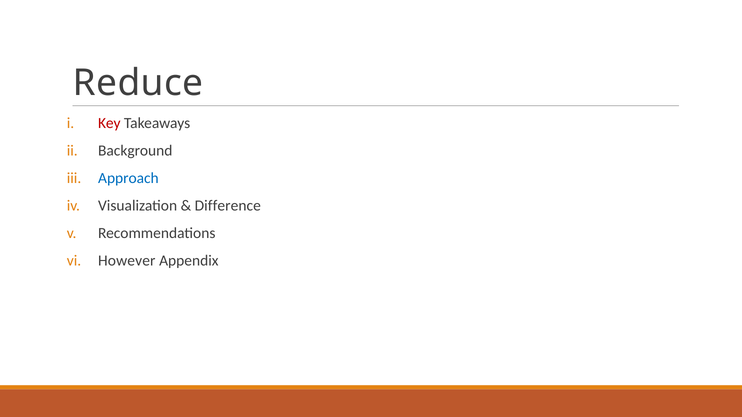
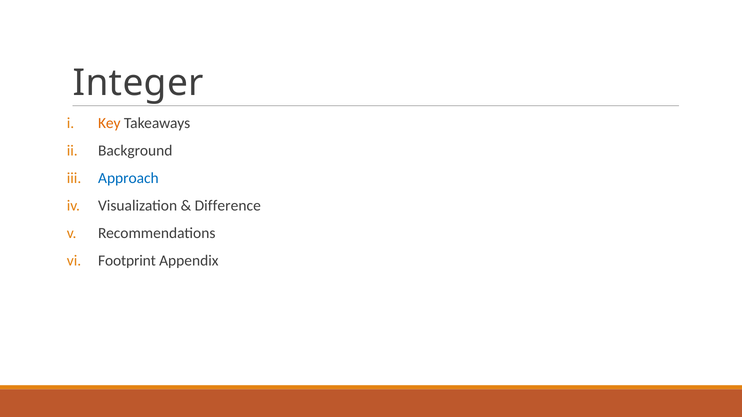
Reduce: Reduce -> Integer (138, 83)
Key colour: red -> orange (109, 123)
However: However -> Footprint (127, 261)
